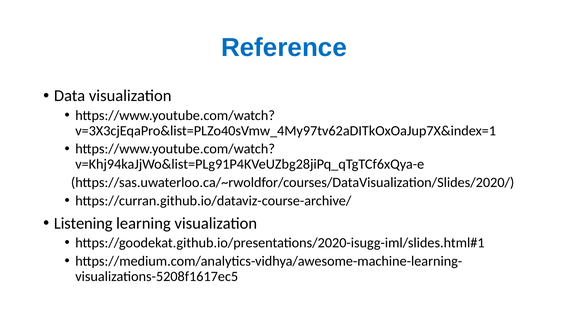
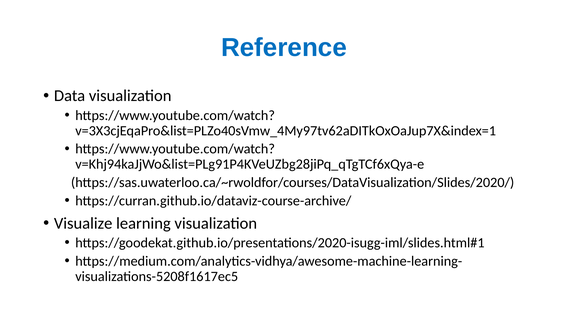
Listening: Listening -> Visualize (83, 224)
